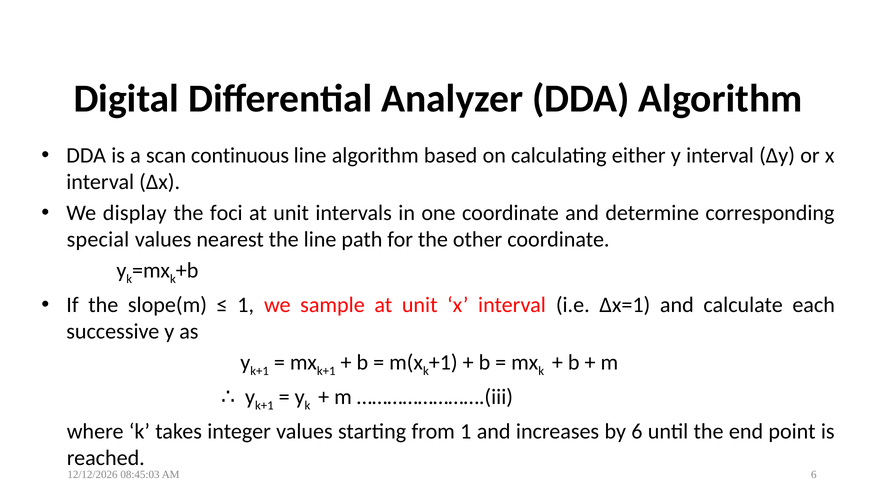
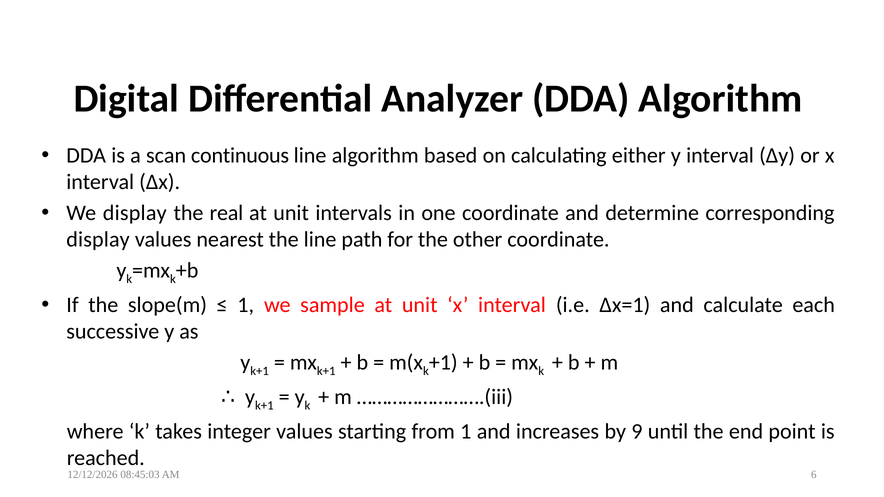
foci: foci -> real (226, 213)
special: special -> display (98, 240)
by 6: 6 -> 9 (637, 432)
